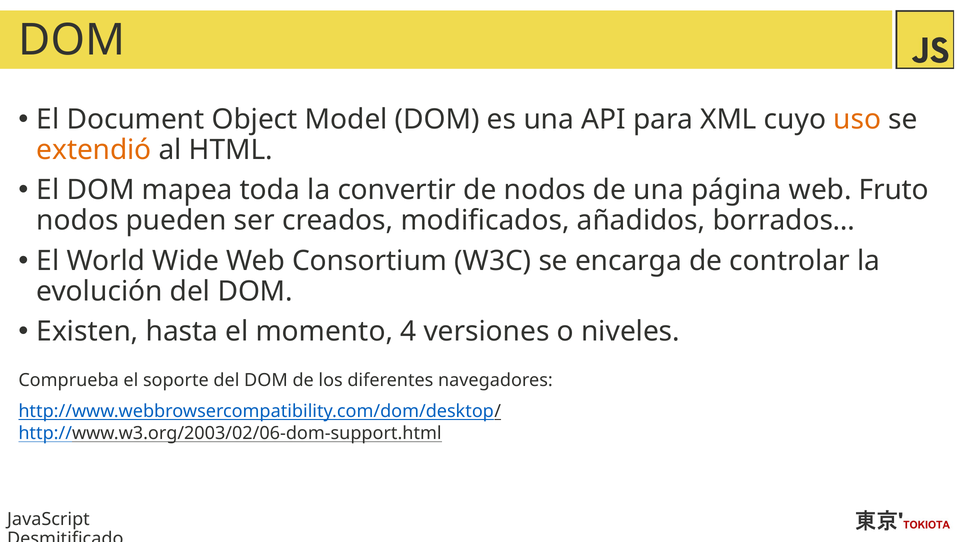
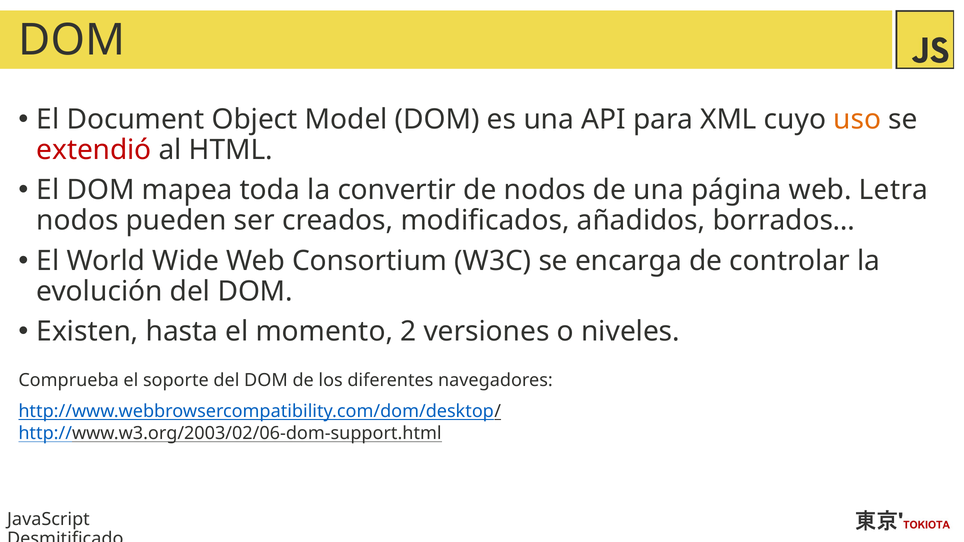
extendió colour: orange -> red (94, 150)
Fruto: Fruto -> Letra (894, 190)
4: 4 -> 2 (408, 332)
